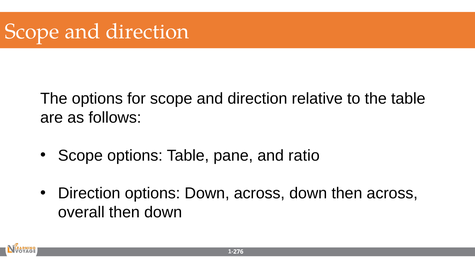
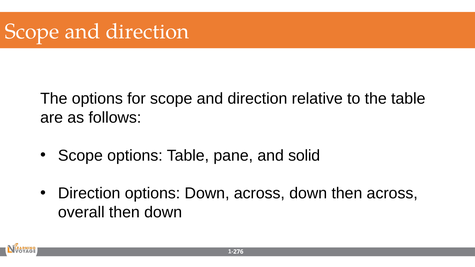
ratio: ratio -> solid (304, 156)
